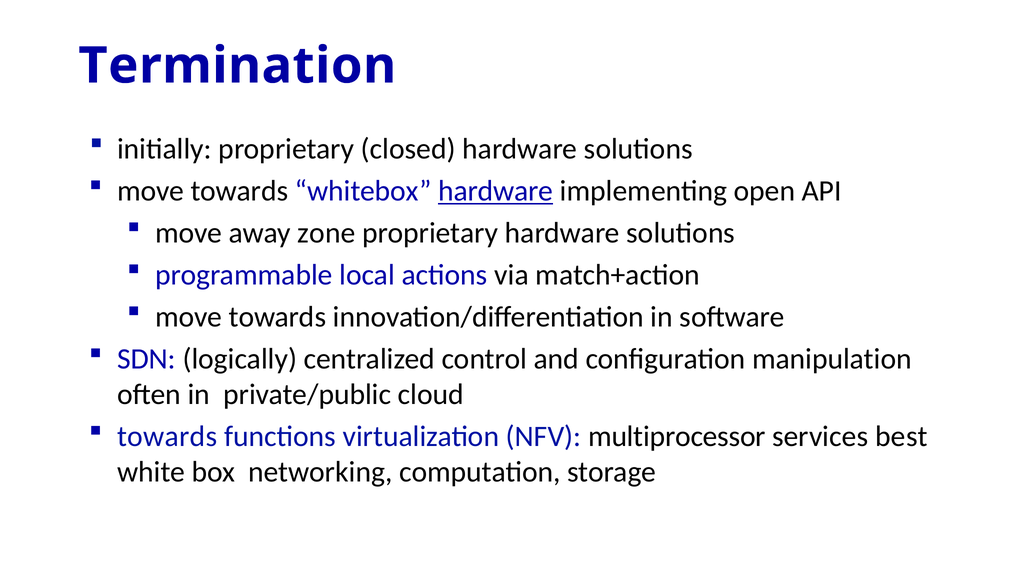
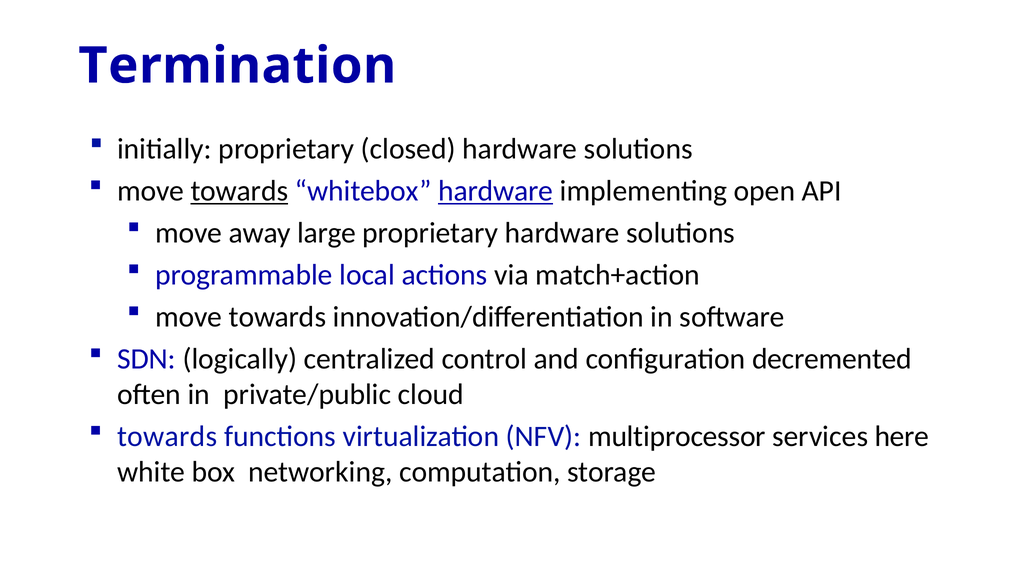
towards underline: none -> present (239, 191)
zone: zone -> large (327, 233)
manipulation: manipulation -> decremented (832, 359)
best: best -> here (902, 437)
